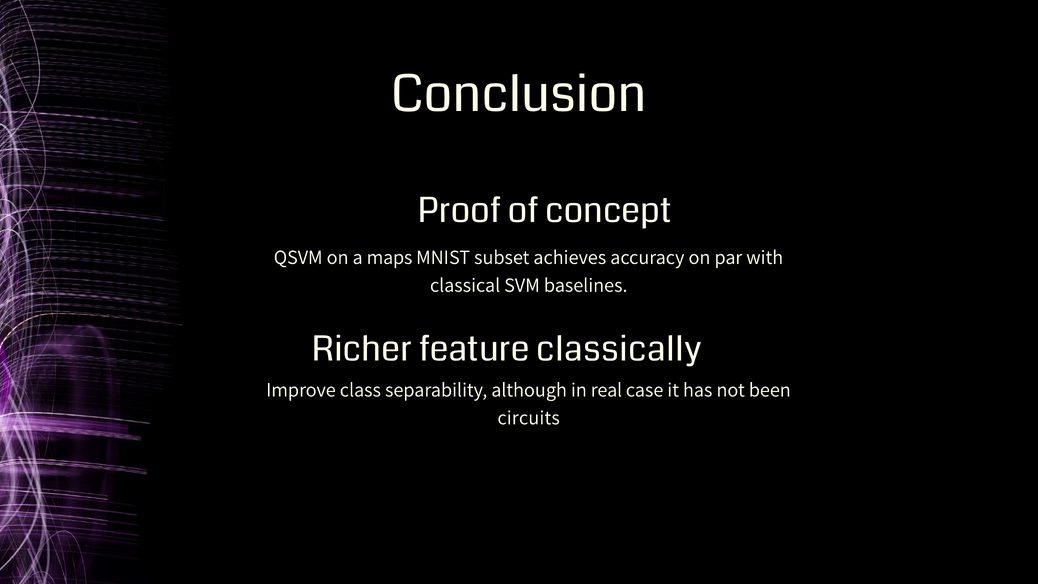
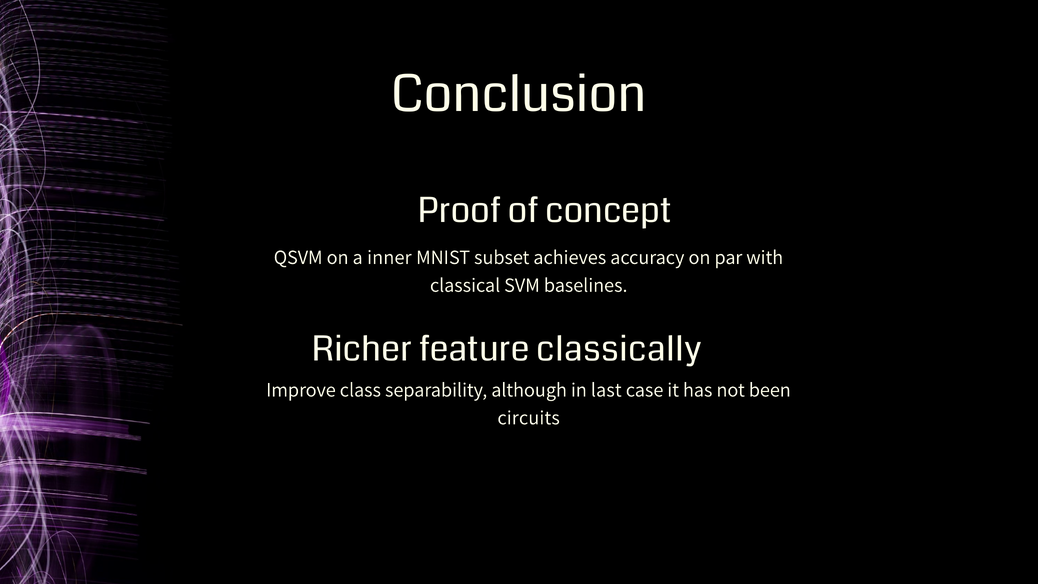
maps: maps -> inner (389, 257)
real: real -> last (606, 390)
